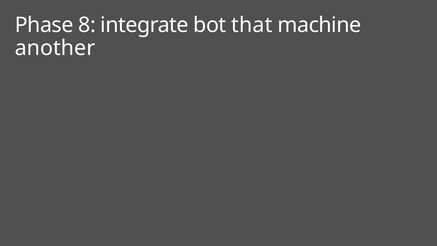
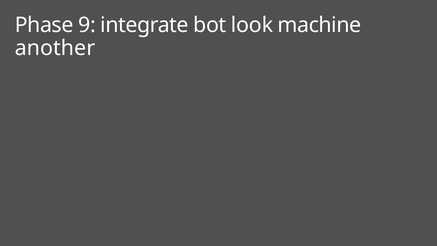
8: 8 -> 9 (87, 25)
that: that -> look (252, 25)
